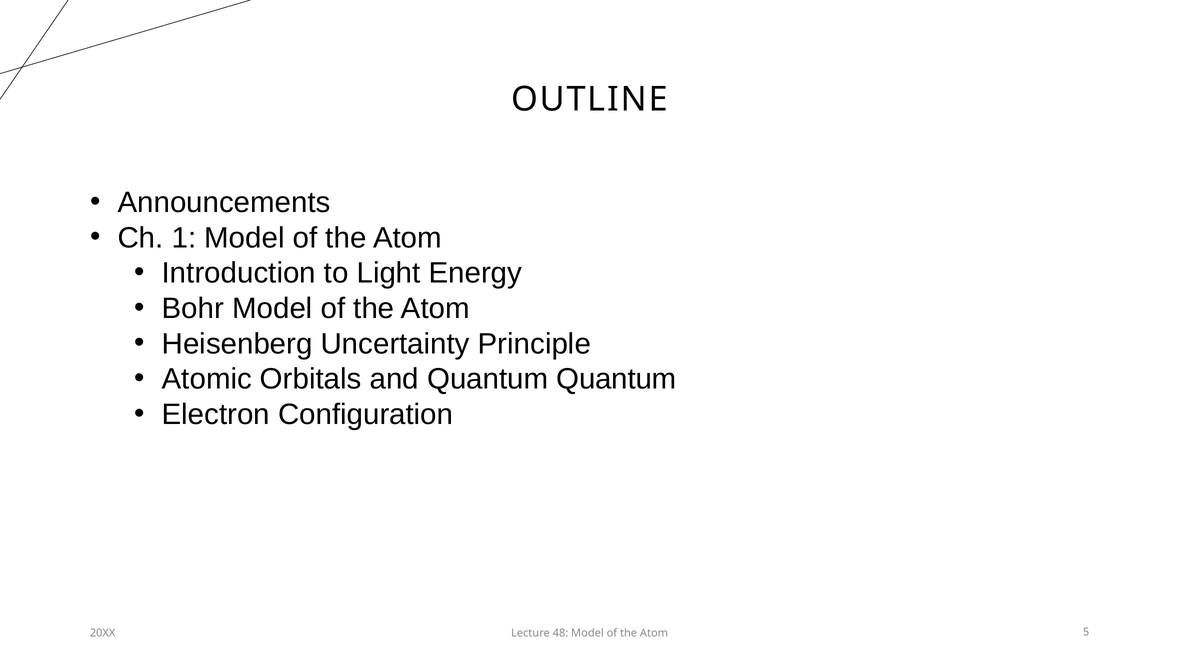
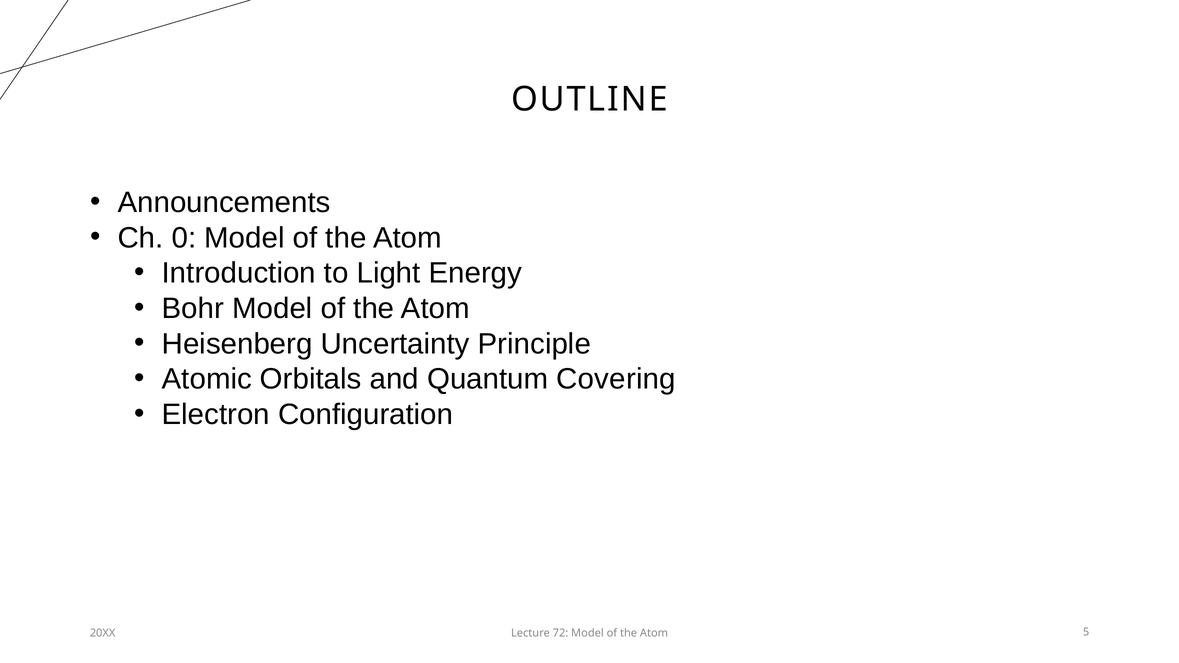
1: 1 -> 0 (184, 238)
Quantum Quantum: Quantum -> Covering (616, 379)
48: 48 -> 72 (561, 633)
